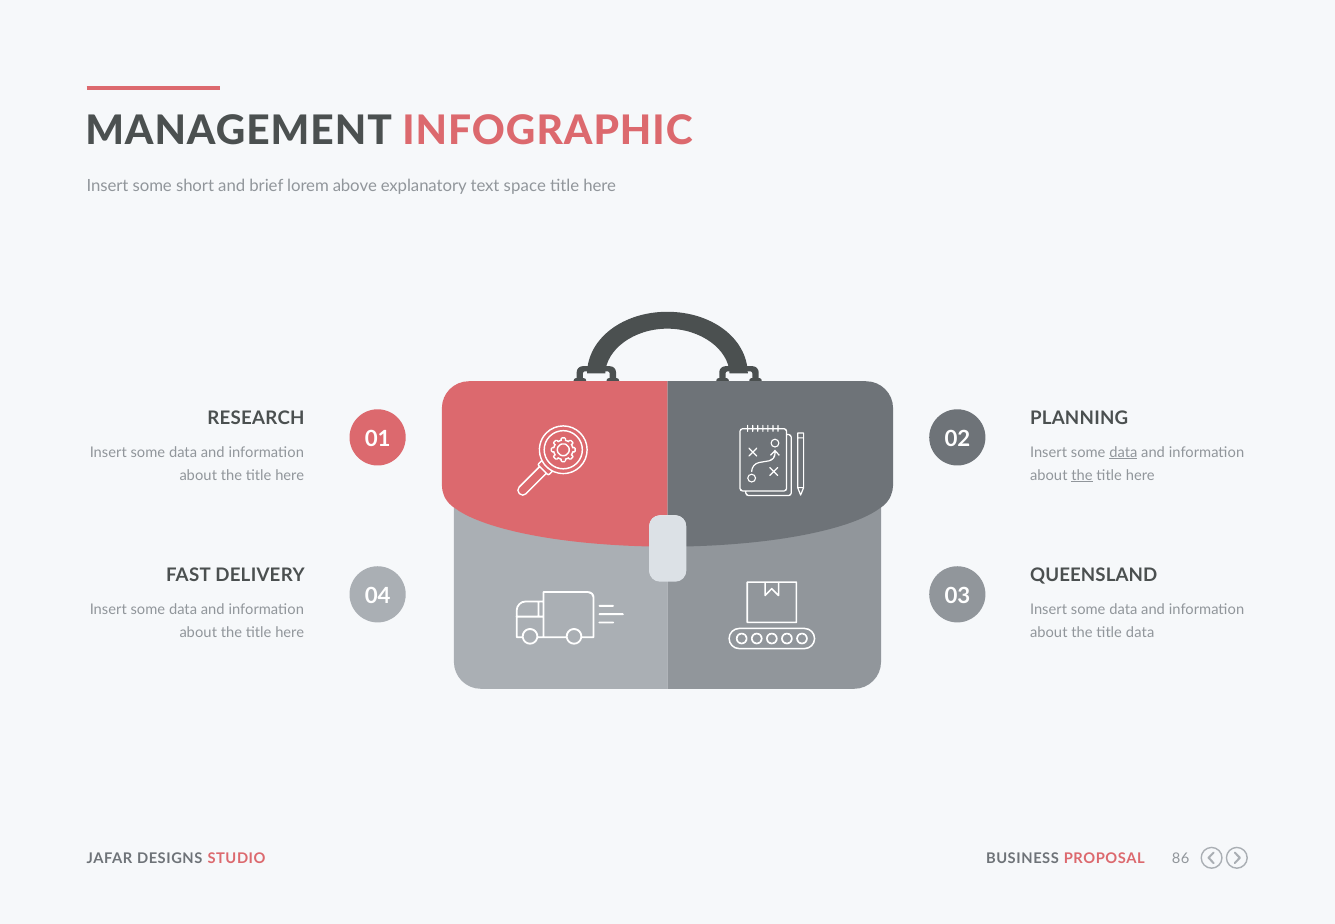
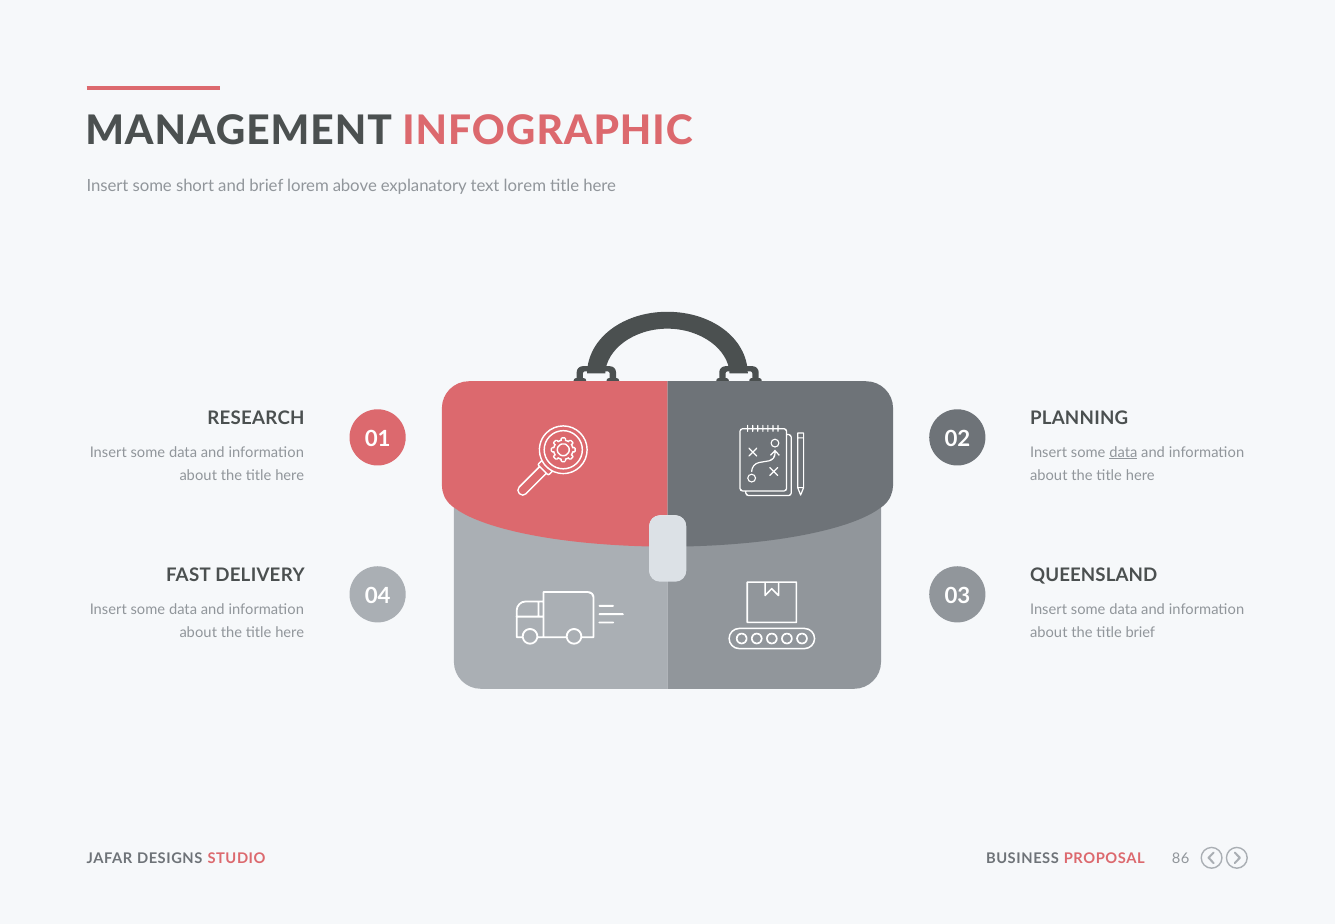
text space: space -> lorem (525, 186)
the underline: present -> none (1082, 476)
title data: data -> brief (1140, 633)
